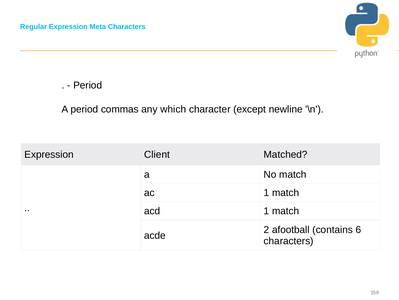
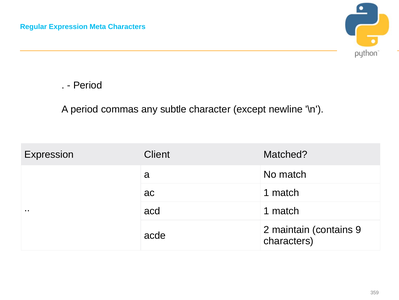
which: which -> subtle (173, 109)
afootball: afootball -> maintain (291, 229)
6: 6 -> 9 (358, 229)
